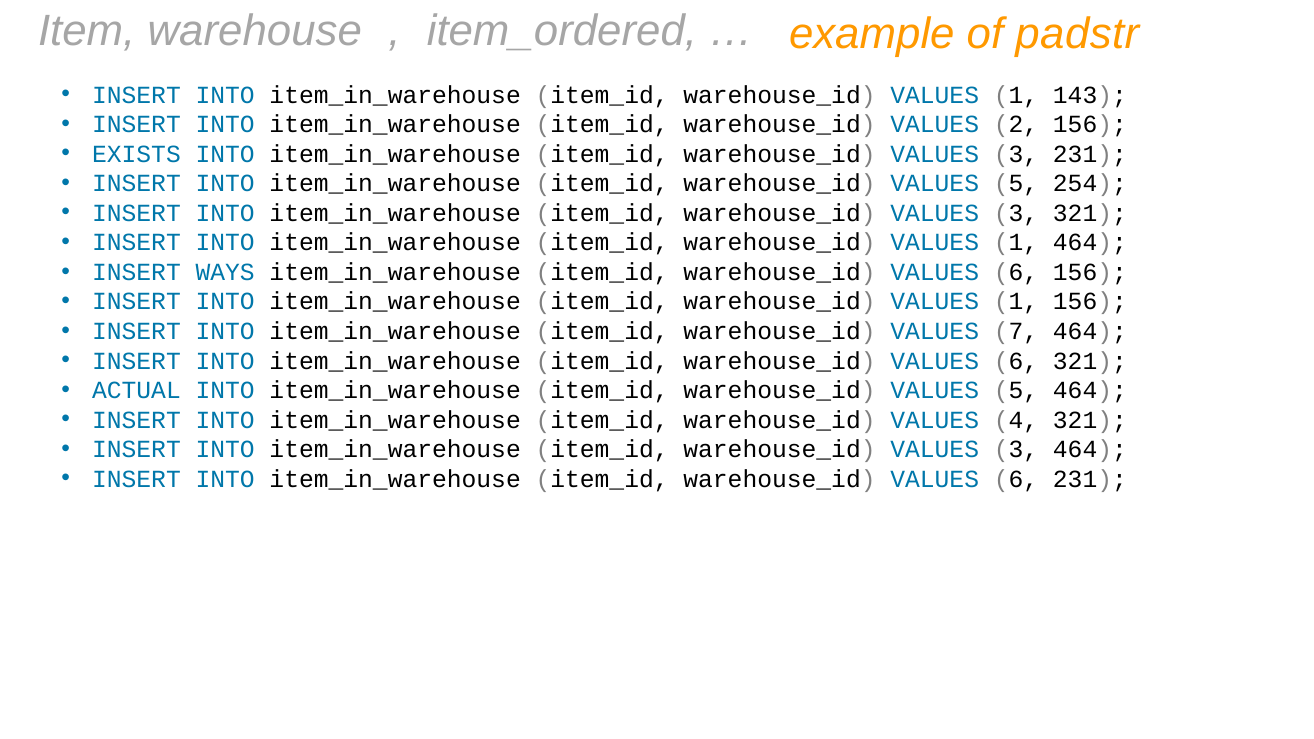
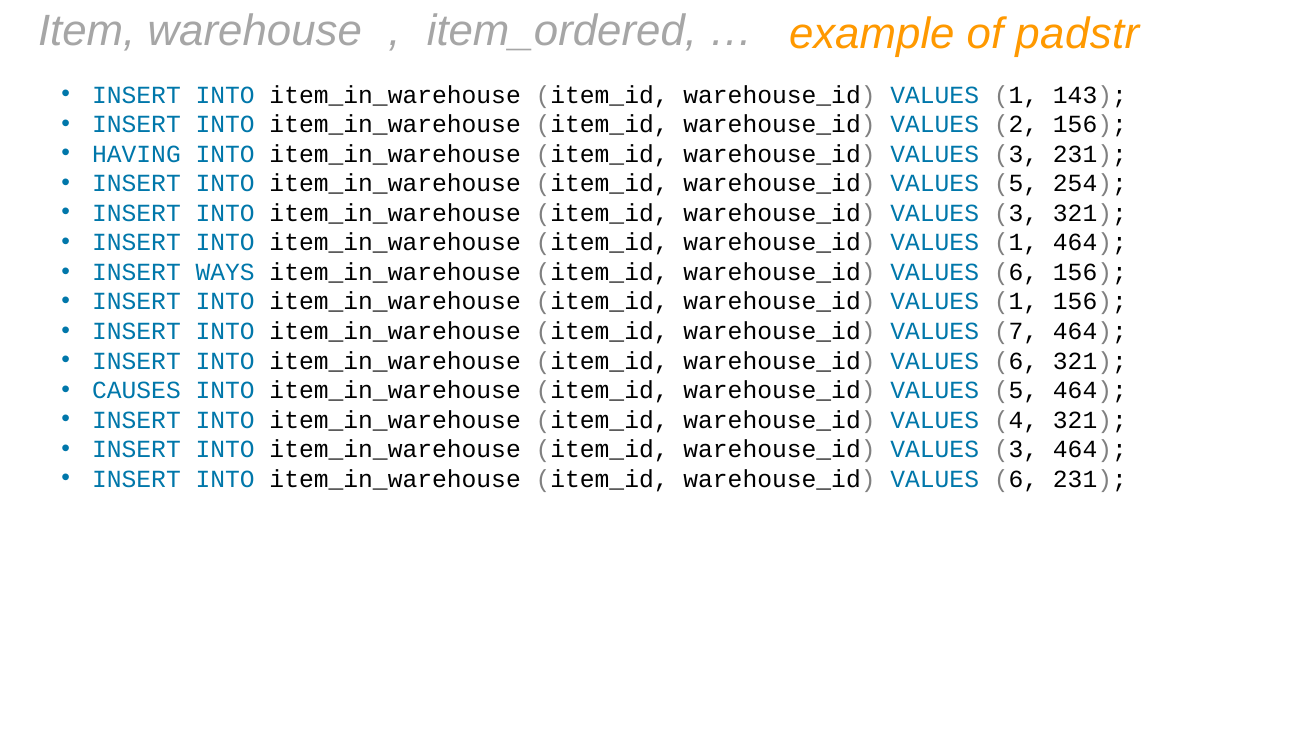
EXISTS: EXISTS -> HAVING (136, 154)
ACTUAL: ACTUAL -> CAUSES (136, 391)
